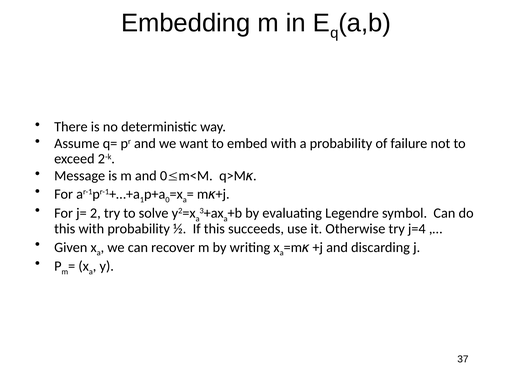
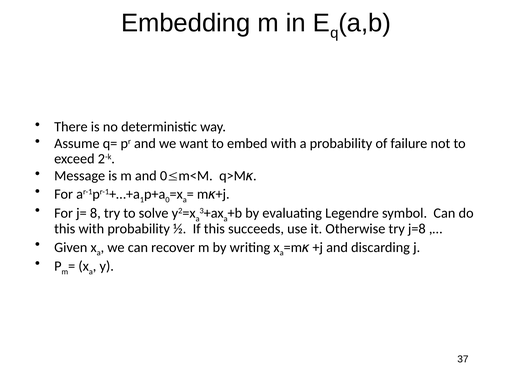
2: 2 -> 8 (95, 213)
j=4: j=4 -> j=8 (417, 229)
